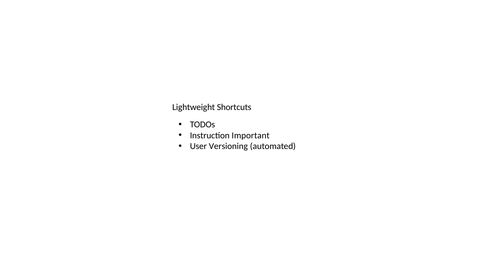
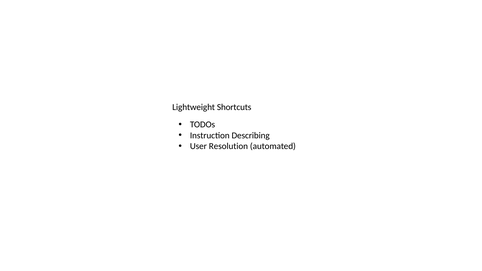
Important: Important -> Describing (251, 135)
Versioning: Versioning -> Resolution (228, 146)
